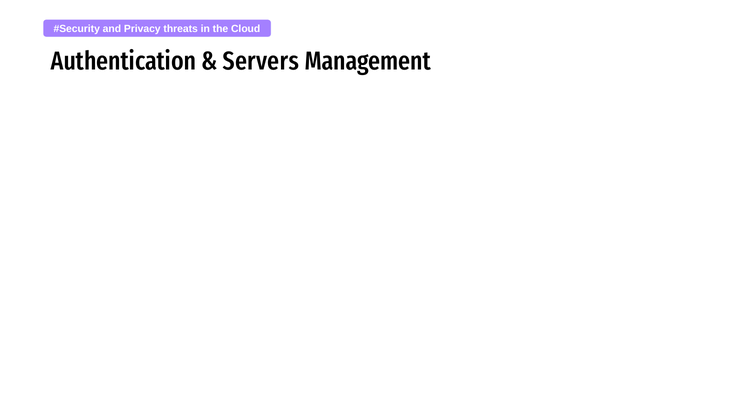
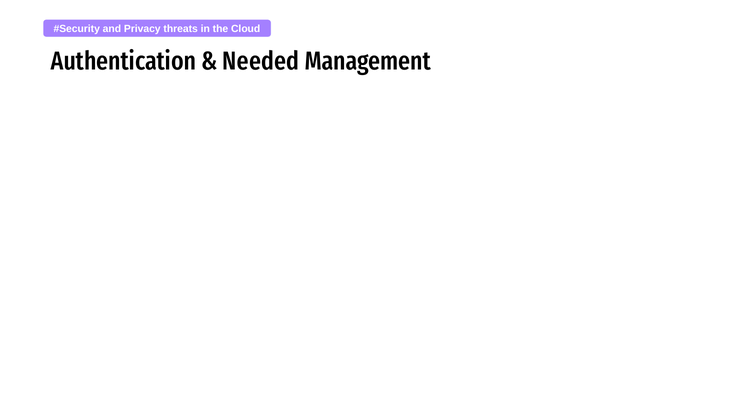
Servers: Servers -> Needed (261, 61)
